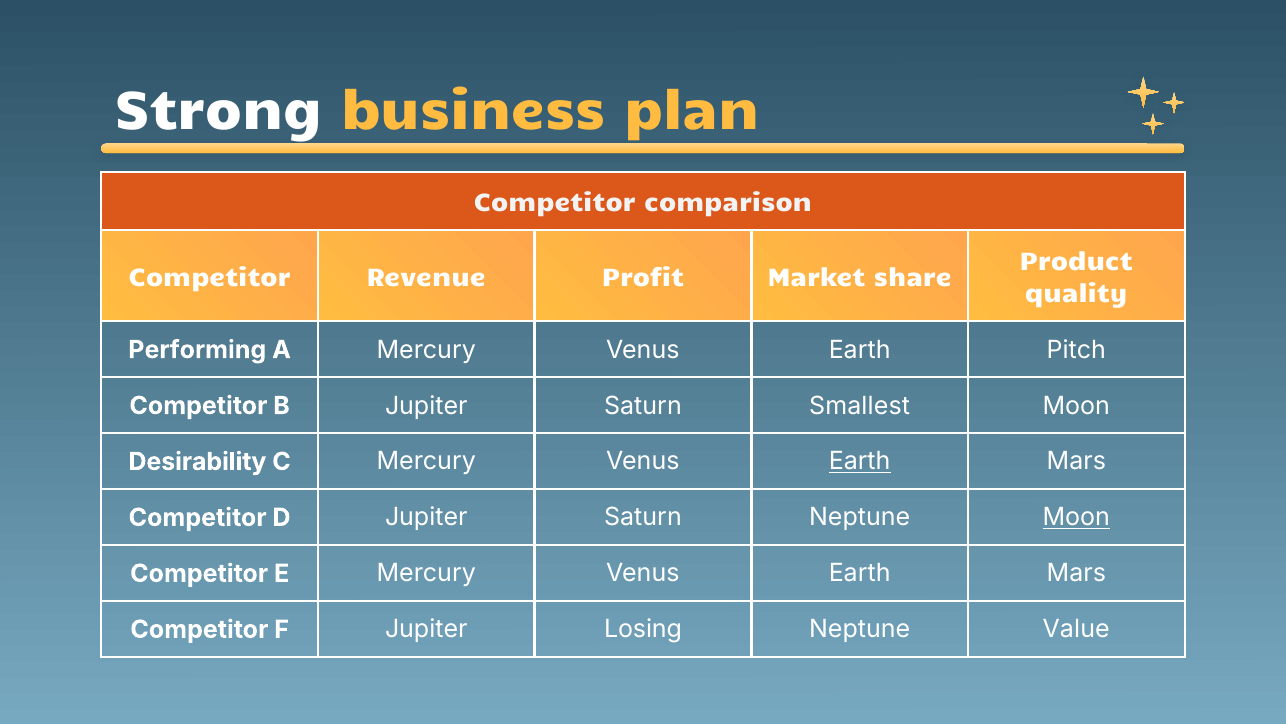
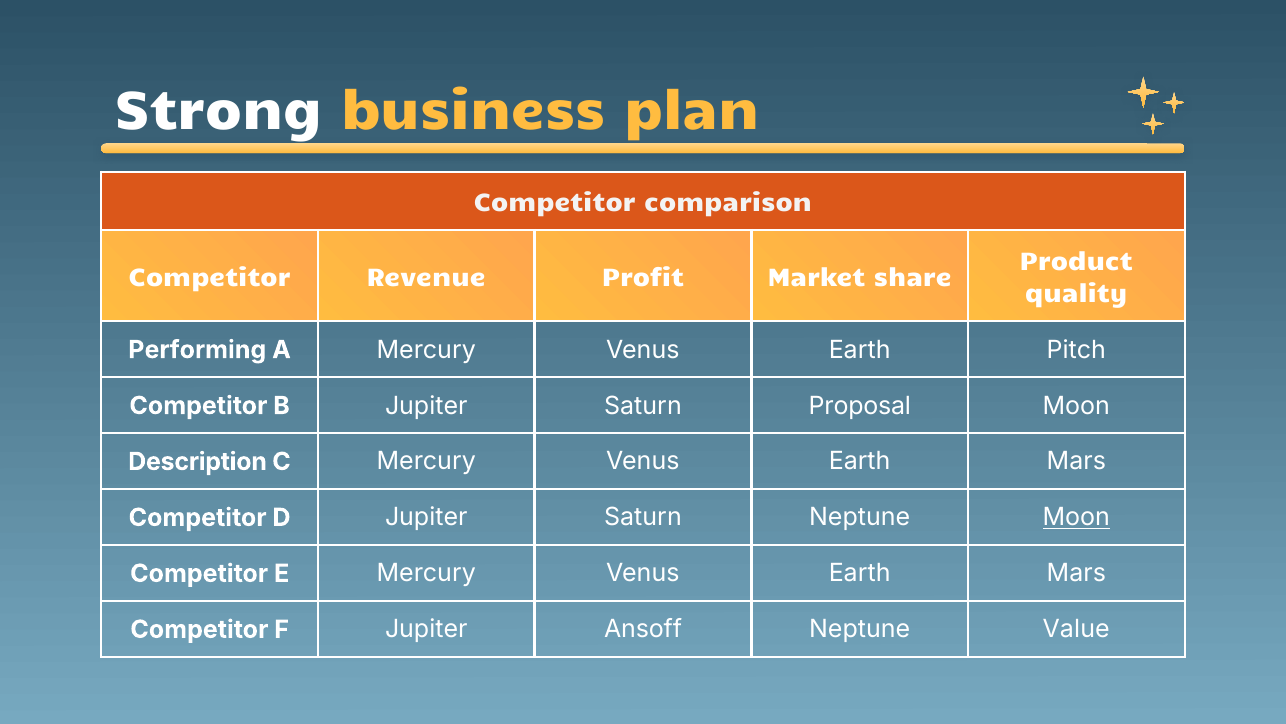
Smallest: Smallest -> Proposal (860, 405)
Desirability: Desirability -> Description (197, 461)
Earth underline: present -> none (860, 461)
Losing: Losing -> Ansoff (643, 629)
